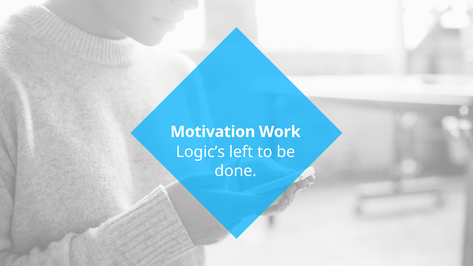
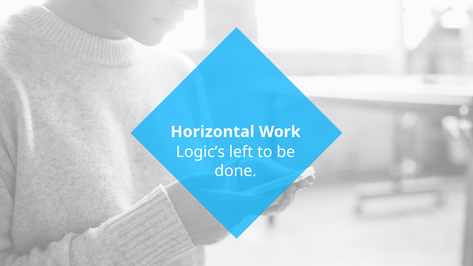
Motivation: Motivation -> Horizontal (213, 132)
